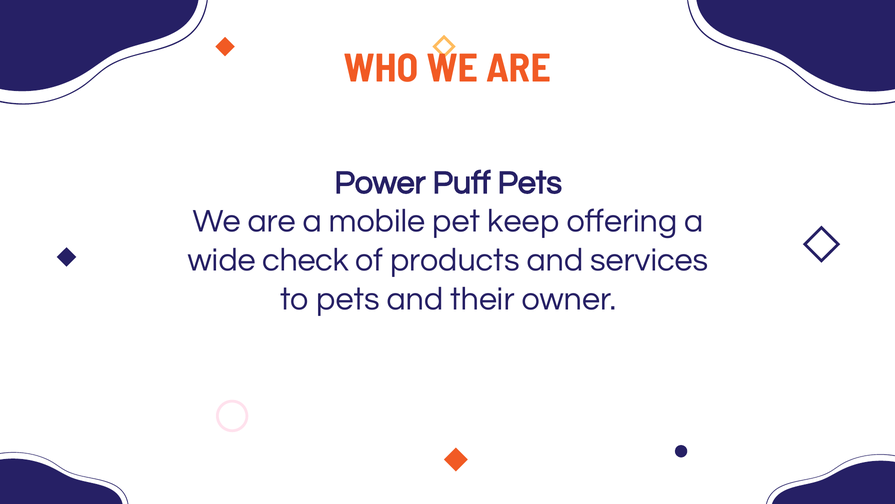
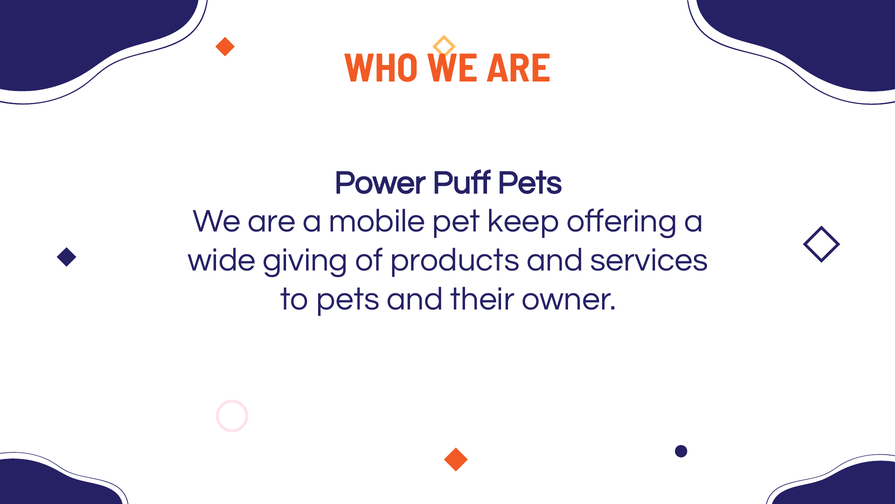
check: check -> giving (305, 260)
